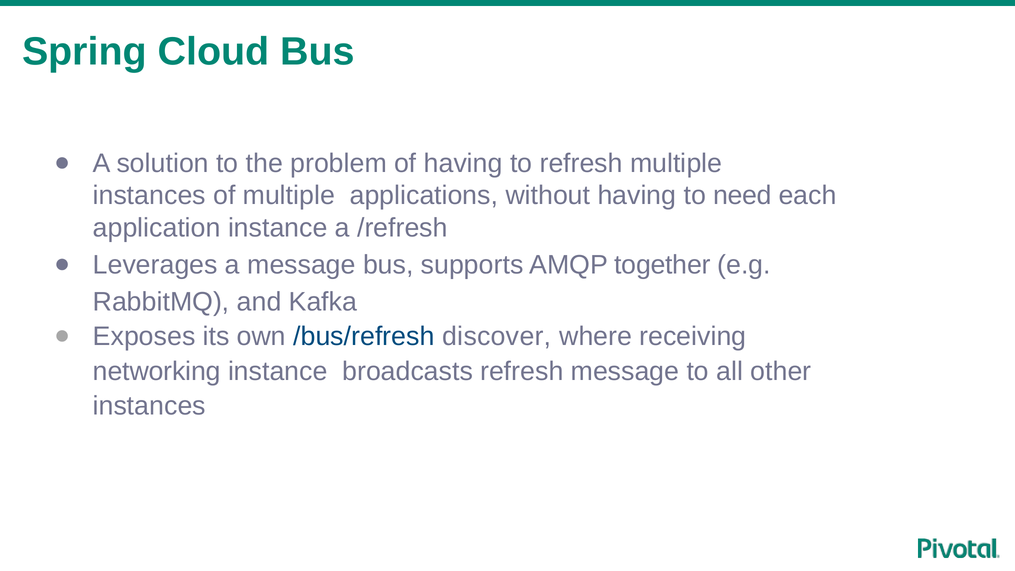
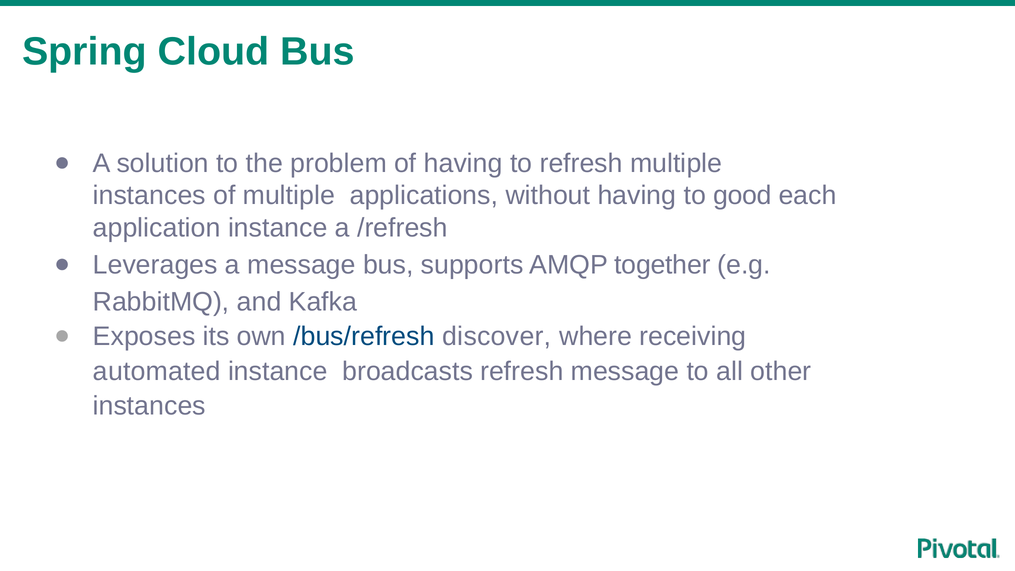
need: need -> good (742, 196)
networking: networking -> automated (157, 371)
